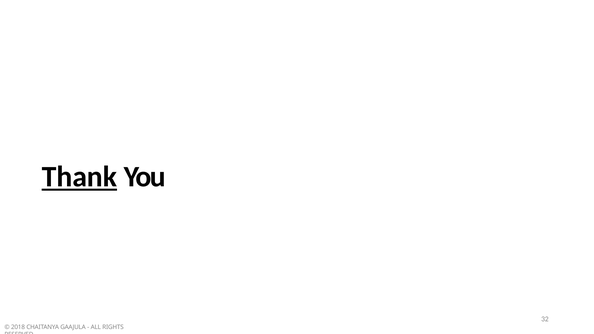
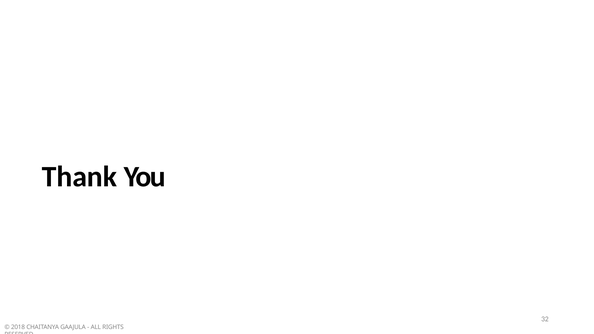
Thank underline: present -> none (79, 177)
